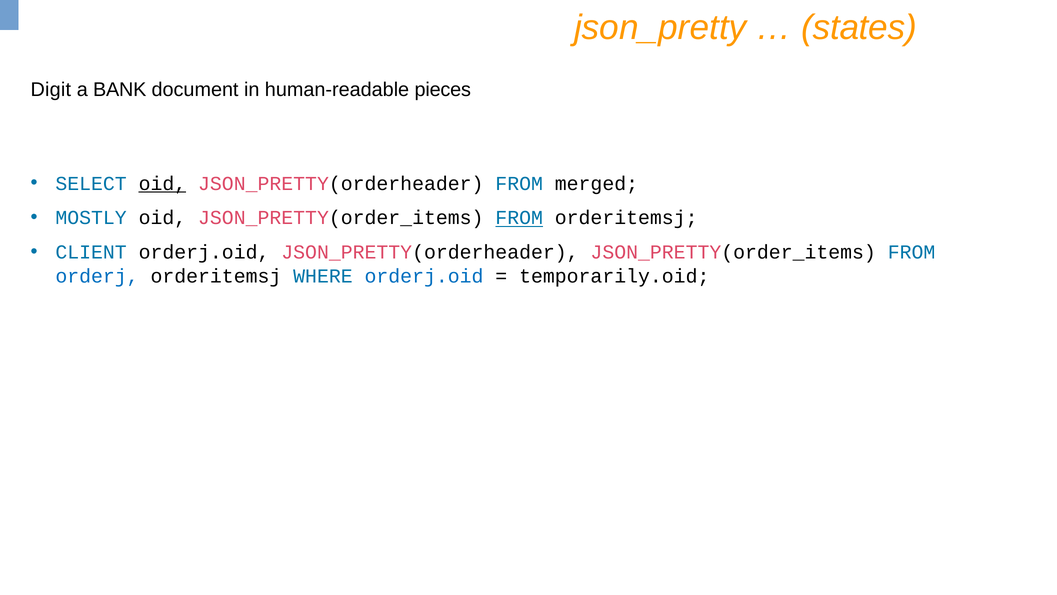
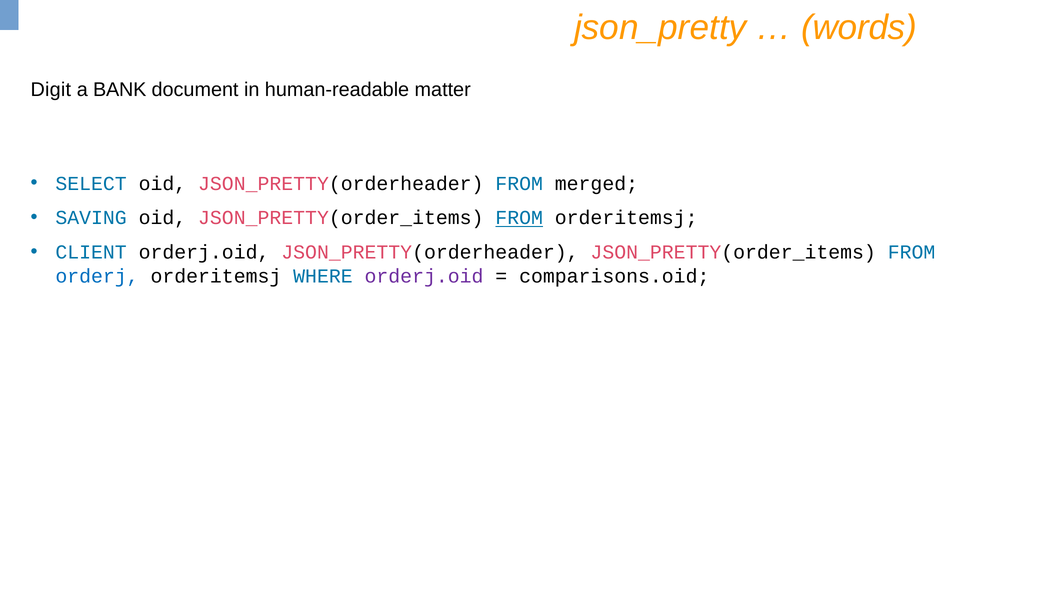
states: states -> words (859, 28)
pieces: pieces -> matter (443, 90)
oid underline: present -> none (162, 183)
MOSTLY: MOSTLY -> SAVING (91, 218)
orderj.oid colour: blue -> purple (424, 276)
temporarily.oid: temporarily.oid -> comparisons.oid (614, 276)
